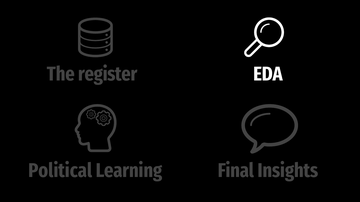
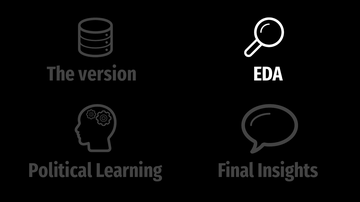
register: register -> version (108, 74)
